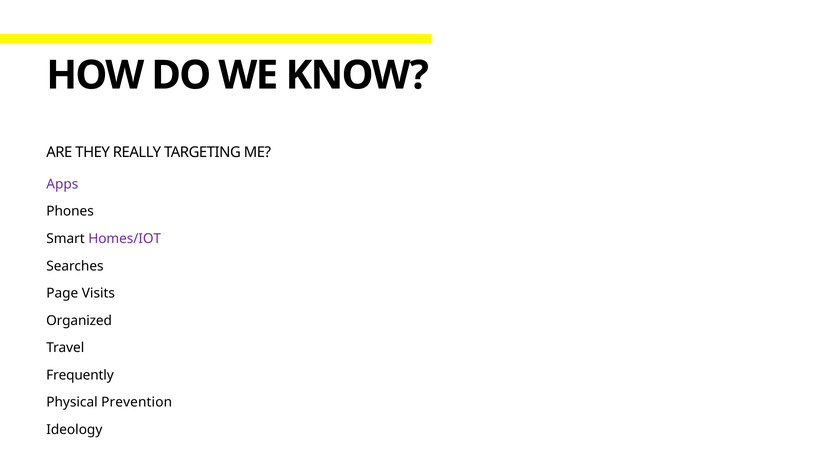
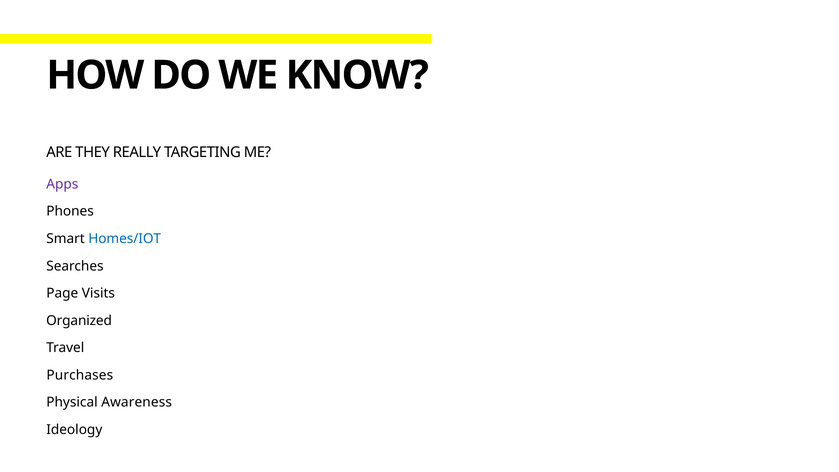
Homes/IOT colour: purple -> blue (125, 239)
Frequently: Frequently -> Purchases (80, 375)
Prevention: Prevention -> Awareness (137, 402)
